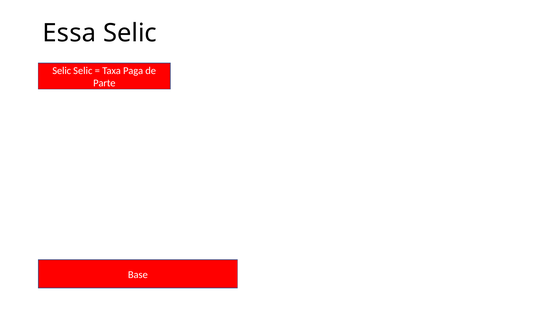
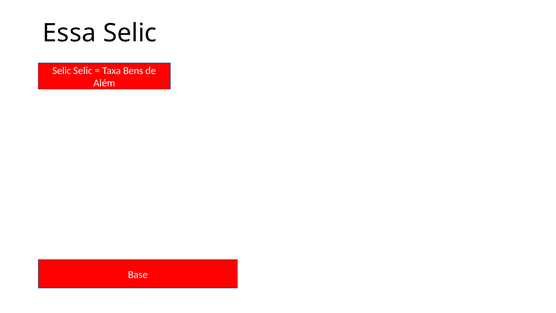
Paga: Paga -> Bens (133, 71)
Parte: Parte -> Além (104, 83)
